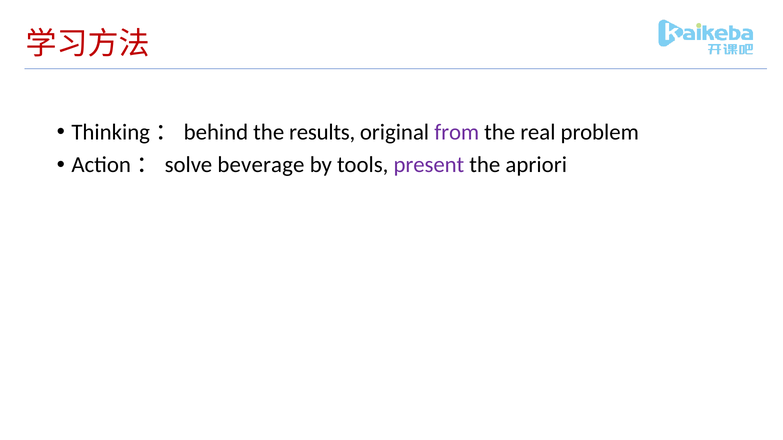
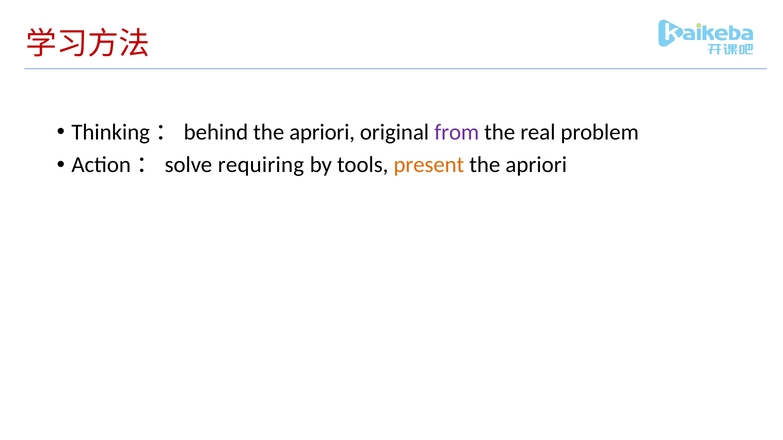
Thinking：behind the results: results -> apriori (322, 132)
beverage: beverage -> requiring (261, 165)
present colour: purple -> orange (429, 165)
